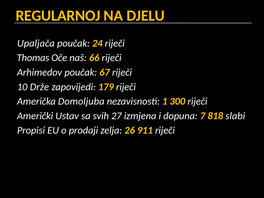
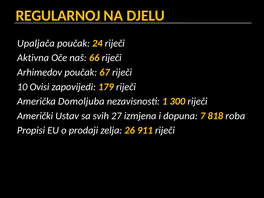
Thomas: Thomas -> Aktivna (33, 58)
Drže: Drže -> Ovisi (40, 87)
slabi: slabi -> roba (235, 116)
